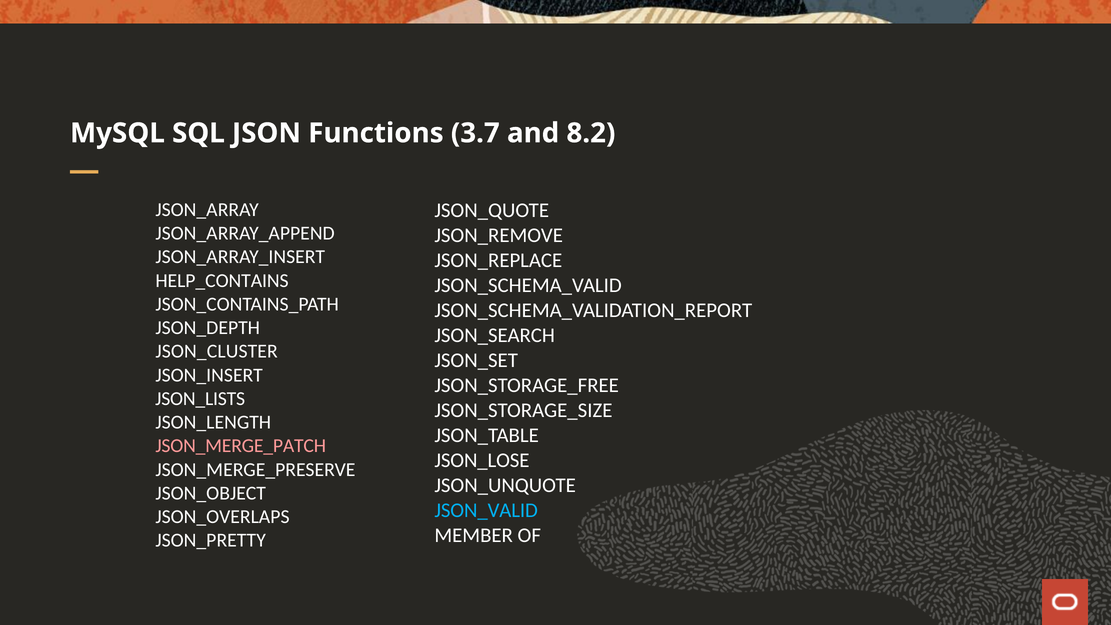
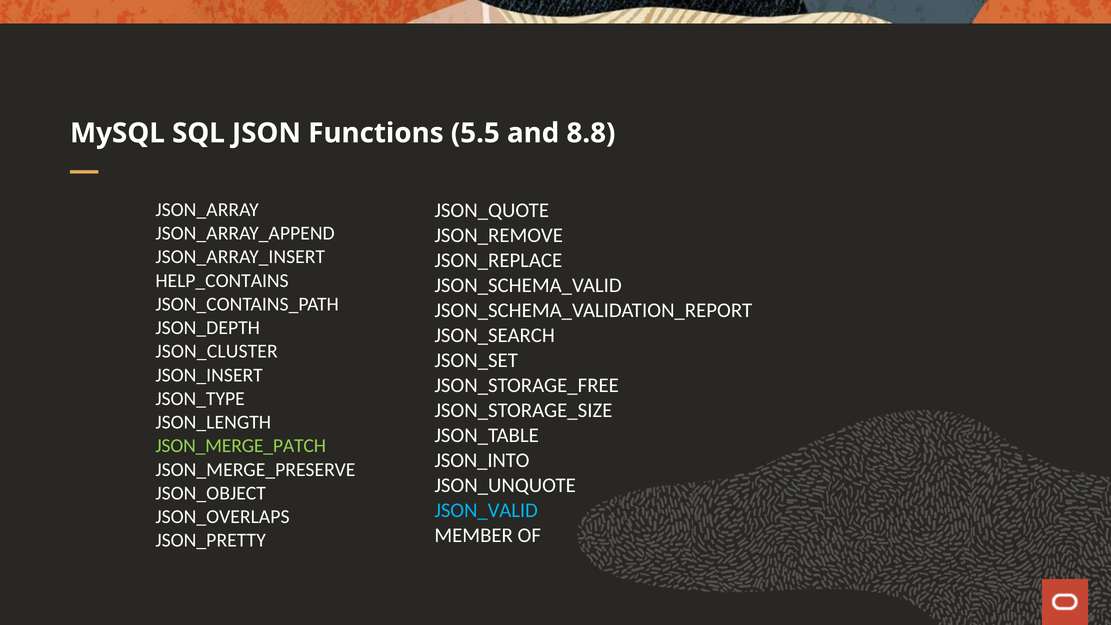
3.7: 3.7 -> 5.5 (475, 133)
8.2: 8.2 -> 8.8 (591, 133)
JSON_LISTS: JSON_LISTS -> JSON_TYPE (200, 399)
JSON_MERGE_PATCH colour: pink -> light green (241, 446)
JSON_LOSE: JSON_LOSE -> JSON_INTO (482, 460)
